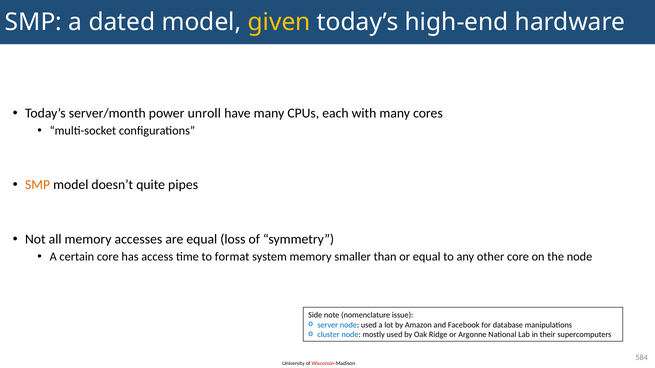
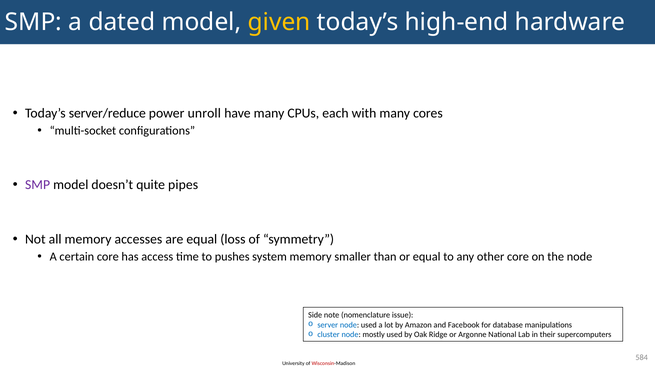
server/month: server/month -> server/reduce (107, 113)
SMP colour: orange -> purple (38, 185)
format: format -> pushes (232, 257)
